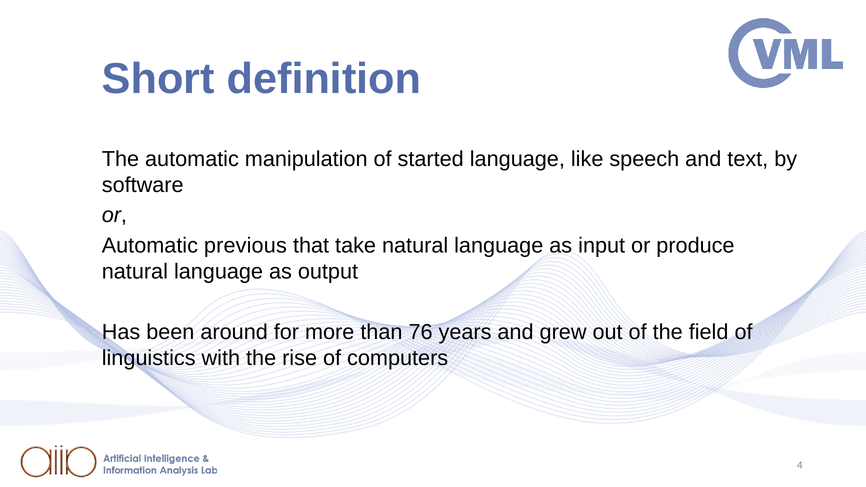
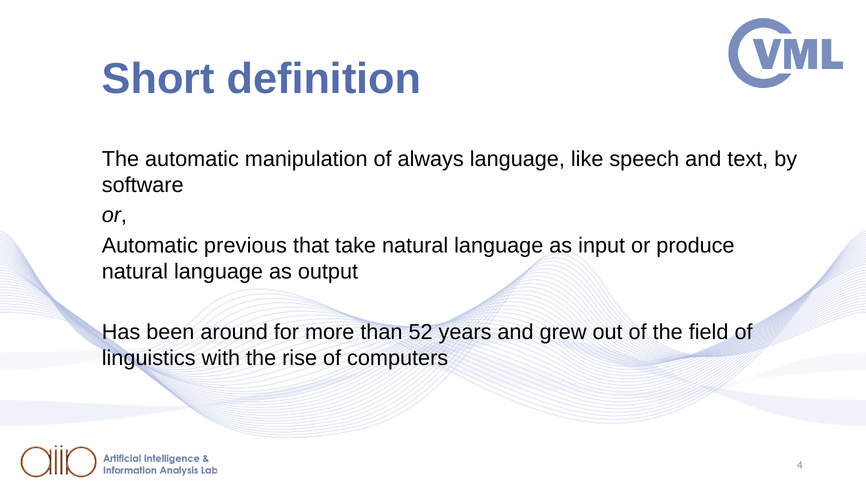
started: started -> always (431, 159)
76: 76 -> 52 (421, 332)
